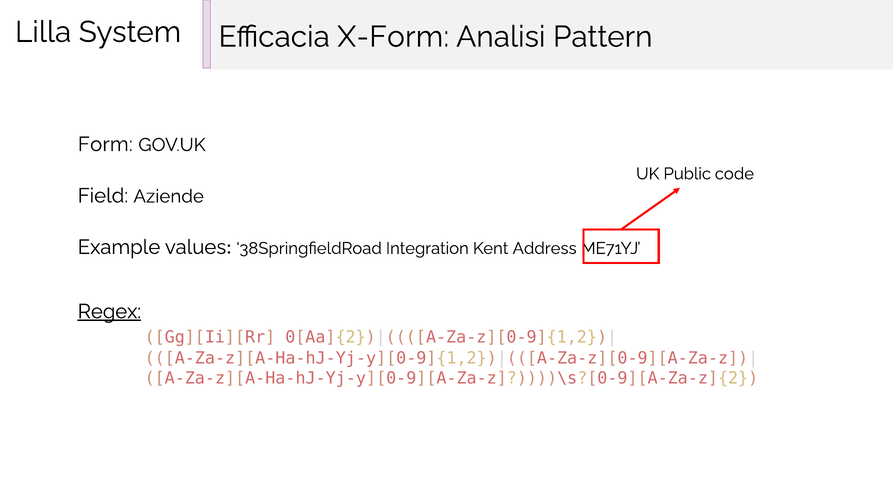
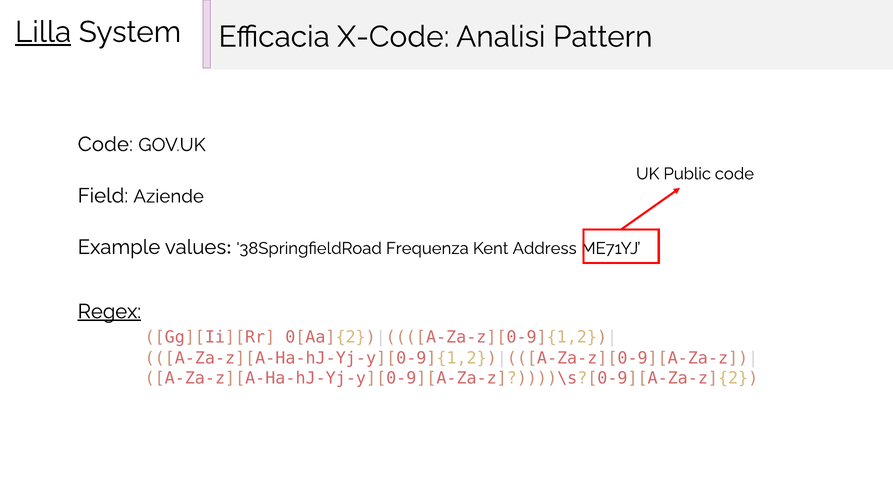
Lilla underline: none -> present (43, 32)
X-Form: X-Form -> X-Code (393, 37)
Form: Form -> Code (105, 144)
Integration: Integration -> Frequenza (427, 248)
